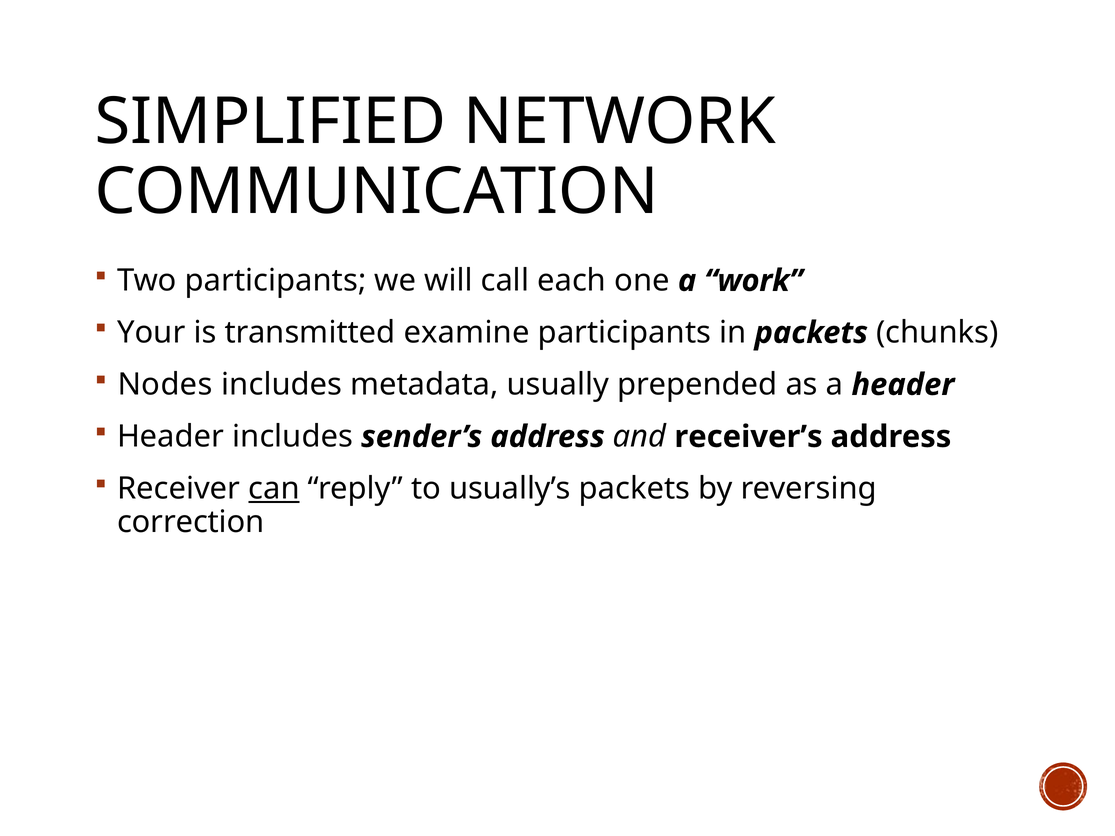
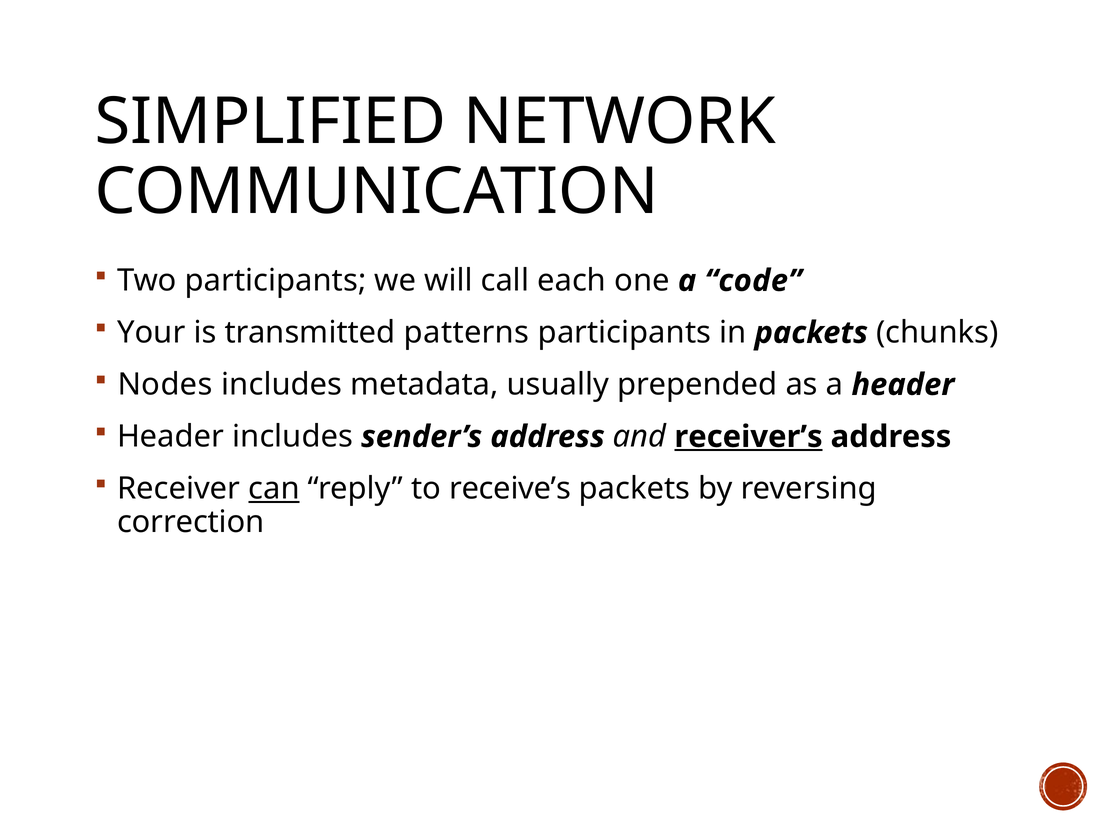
work: work -> code (753, 281)
examine: examine -> patterns (467, 333)
receiver’s underline: none -> present (748, 437)
usually’s: usually’s -> receive’s (510, 489)
